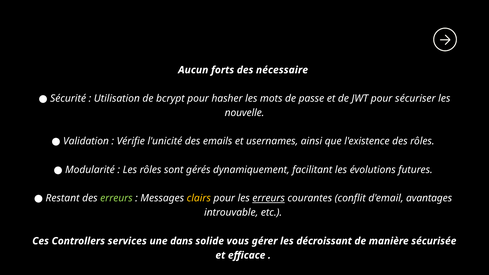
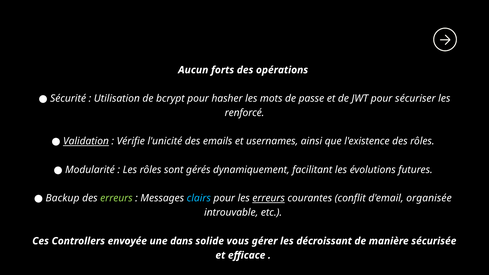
nécessaire: nécessaire -> opérations (282, 70)
nouvelle: nouvelle -> renforcé (245, 113)
Validation underline: none -> present (86, 141)
Restant: Restant -> Backup (63, 198)
clairs colour: yellow -> light blue (199, 198)
avantages: avantages -> organisée (429, 198)
services: services -> envoyée (127, 241)
